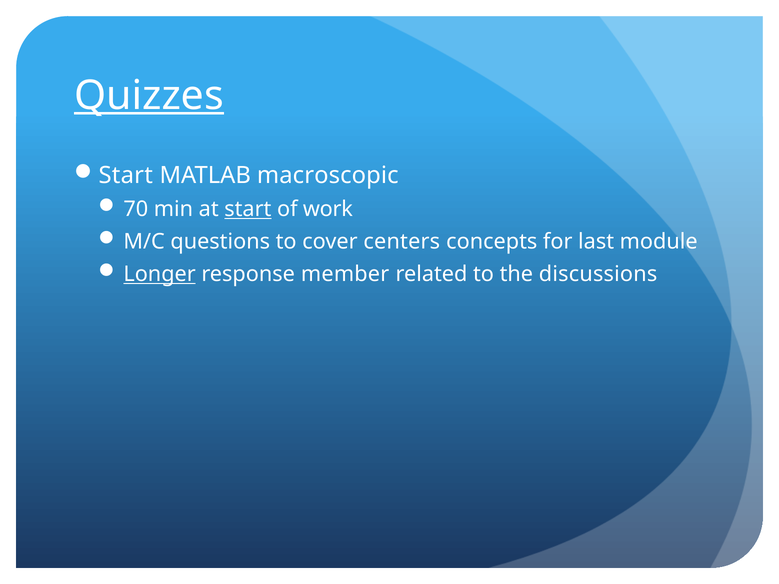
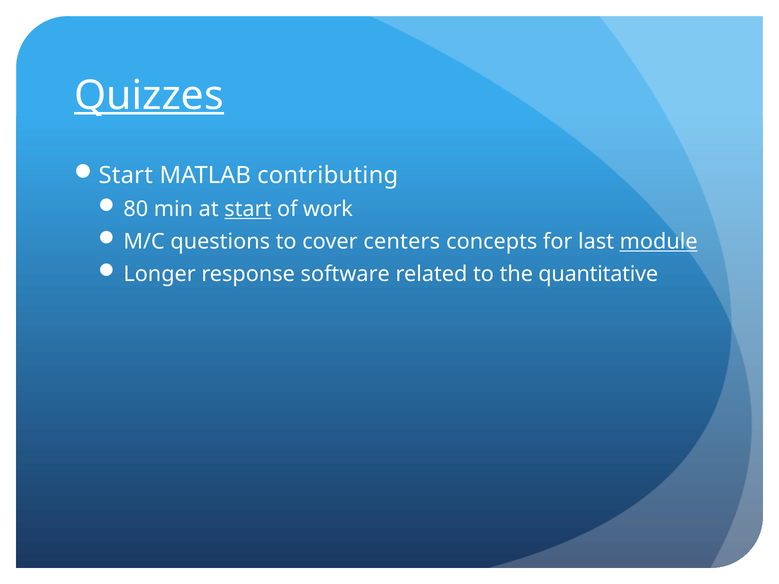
macroscopic: macroscopic -> contributing (328, 176)
70: 70 -> 80 (136, 209)
module underline: none -> present (659, 242)
Longer underline: present -> none (160, 274)
member: member -> software (345, 274)
discussions: discussions -> quantitative (598, 274)
